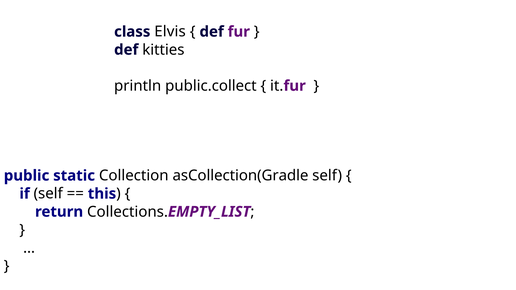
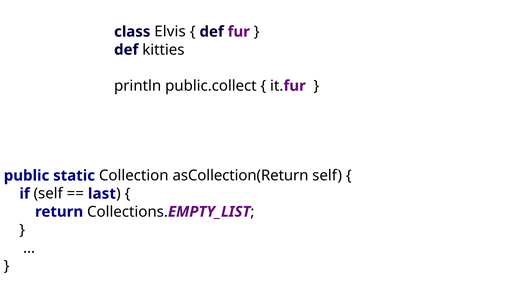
asCollection(Gradle: asCollection(Gradle -> asCollection(Return (241, 176)
this: this -> last (102, 194)
